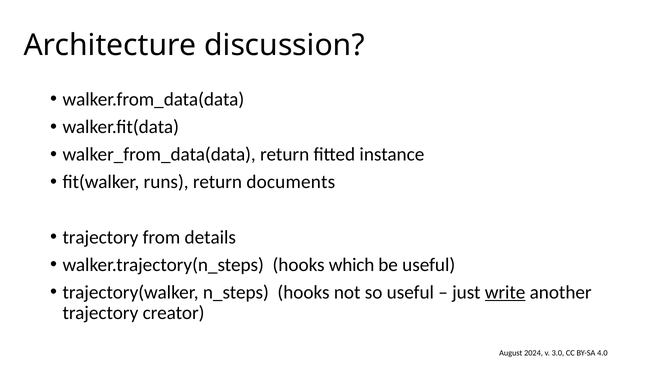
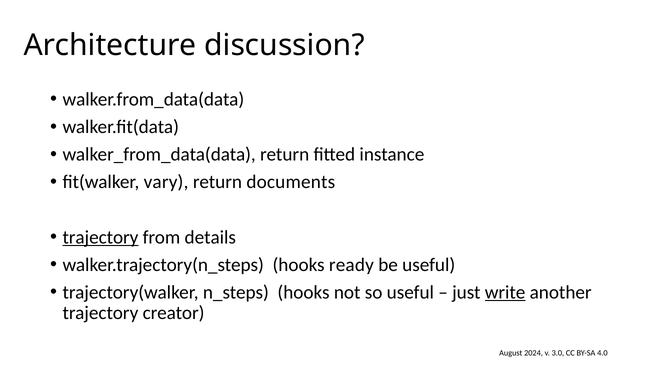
runs: runs -> vary (166, 182)
trajectory underline: none -> present (100, 237)
which: which -> ready (351, 265)
